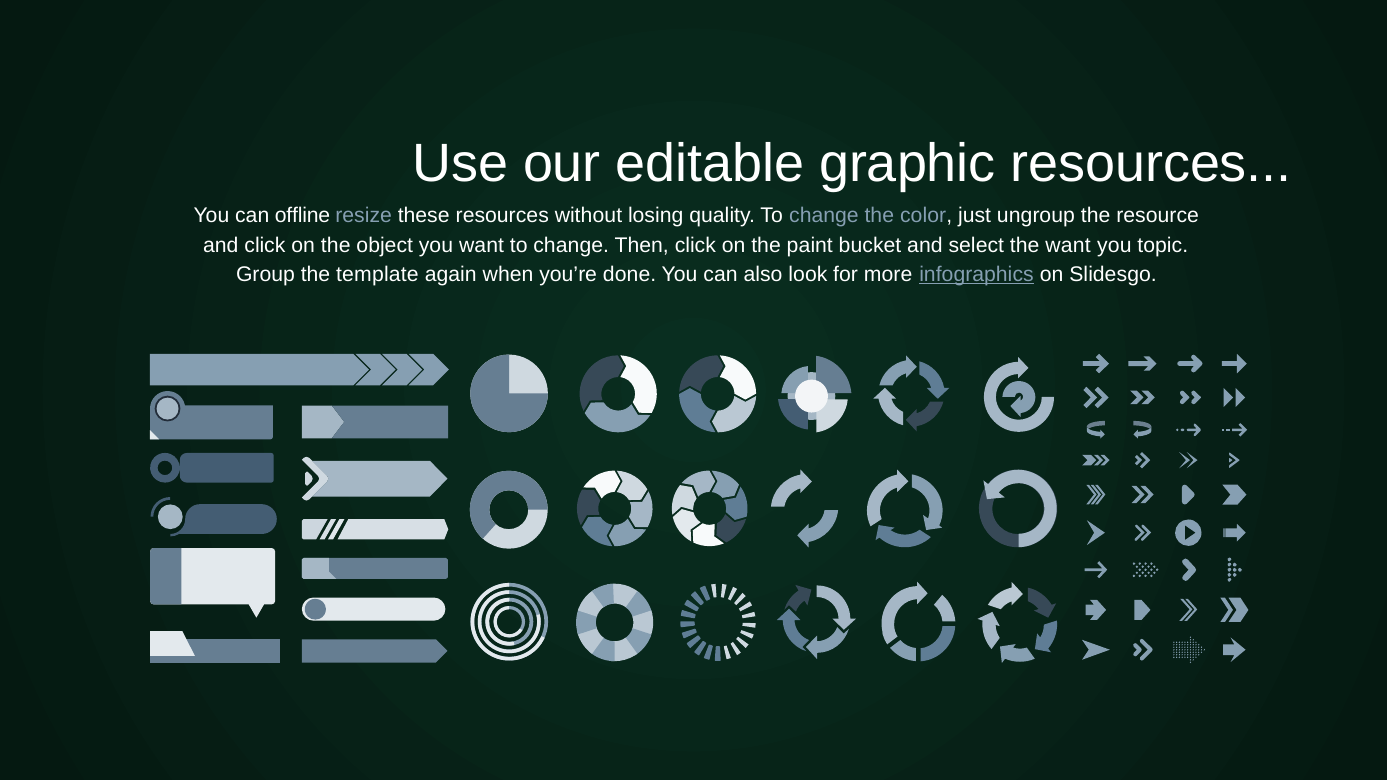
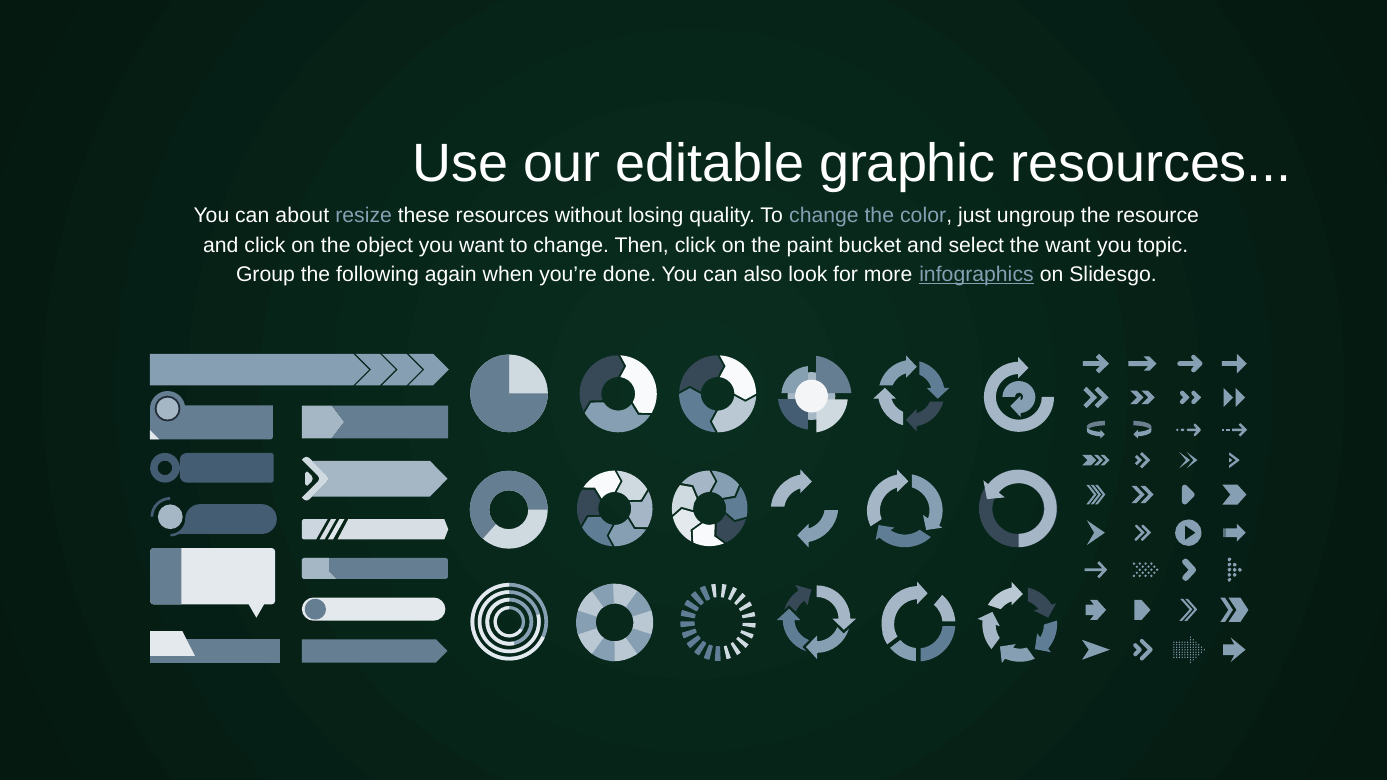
offline: offline -> about (302, 216)
template: template -> following (378, 274)
